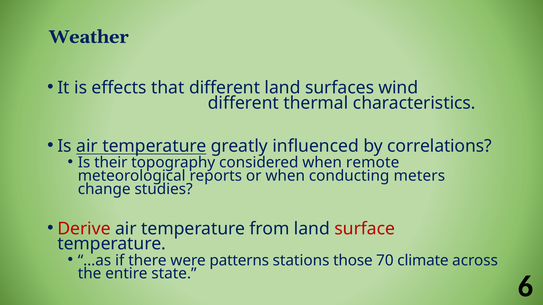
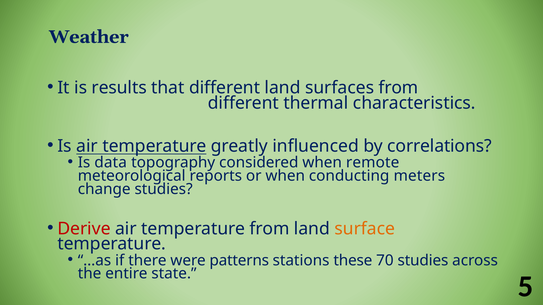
effects: effects -> results (119, 88)
surfaces wind: wind -> from (398, 88)
their: their -> data (111, 163)
surface colour: red -> orange (365, 229)
those: those -> these (353, 261)
70 climate: climate -> studies (423, 261)
6: 6 -> 5 (525, 287)
